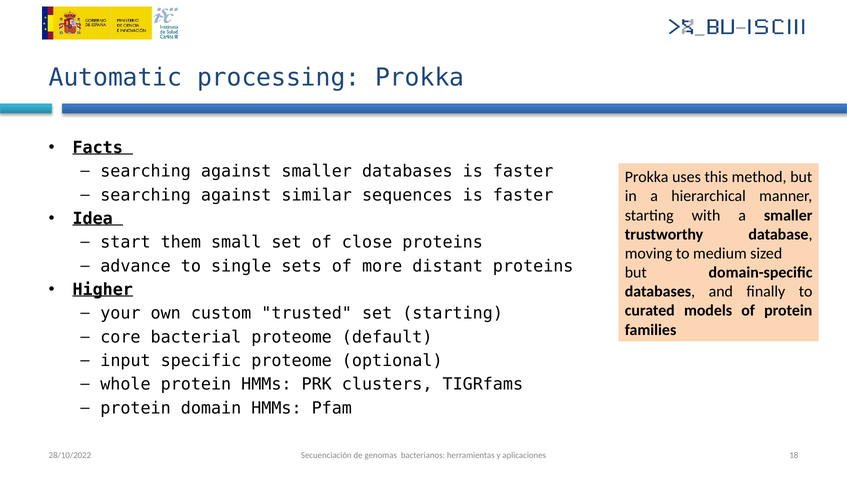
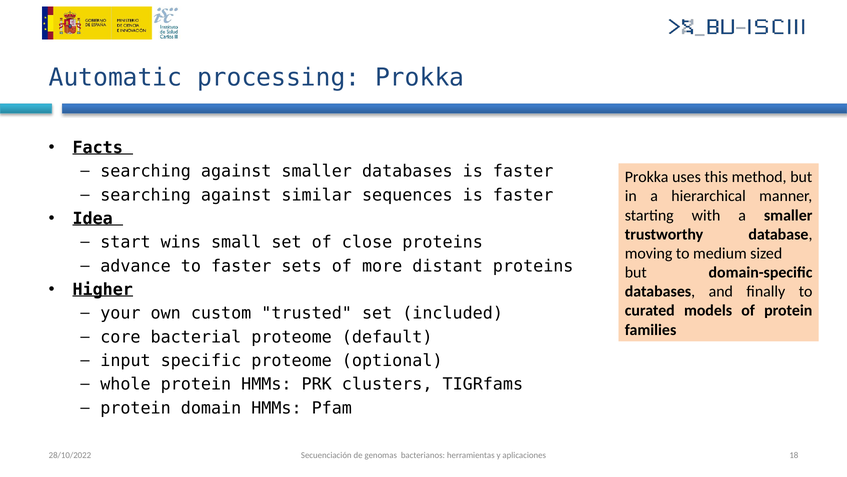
them: them -> wins (181, 242)
to single: single -> faster (241, 266)
set starting: starting -> included (453, 313)
